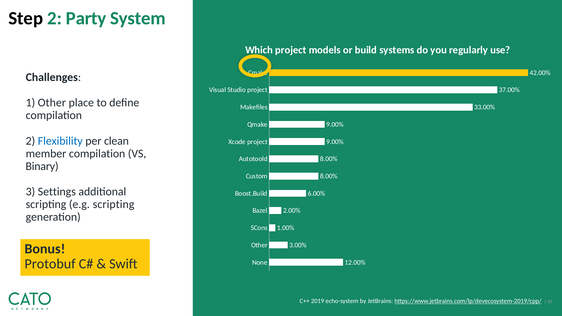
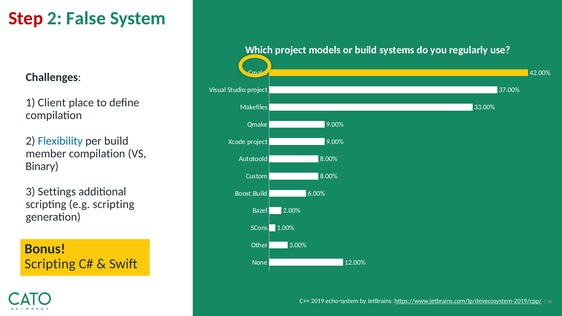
Step colour: black -> red (26, 18)
Party: Party -> False (86, 18)
1 Other: Other -> Client (52, 103)
per clean: clean -> build (116, 141)
Protobuf: Protobuf -> Scripting (50, 264)
